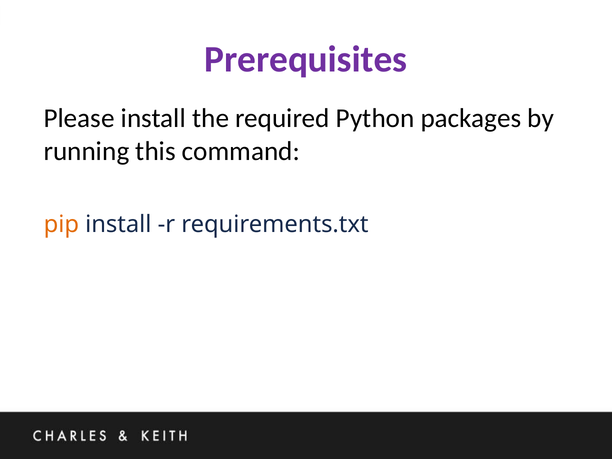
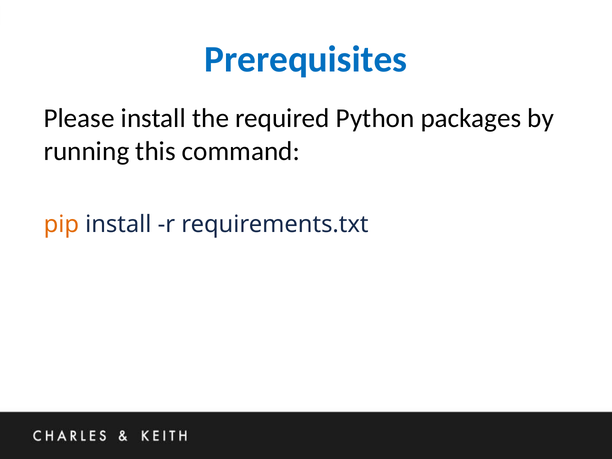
Prerequisites colour: purple -> blue (306, 59)
